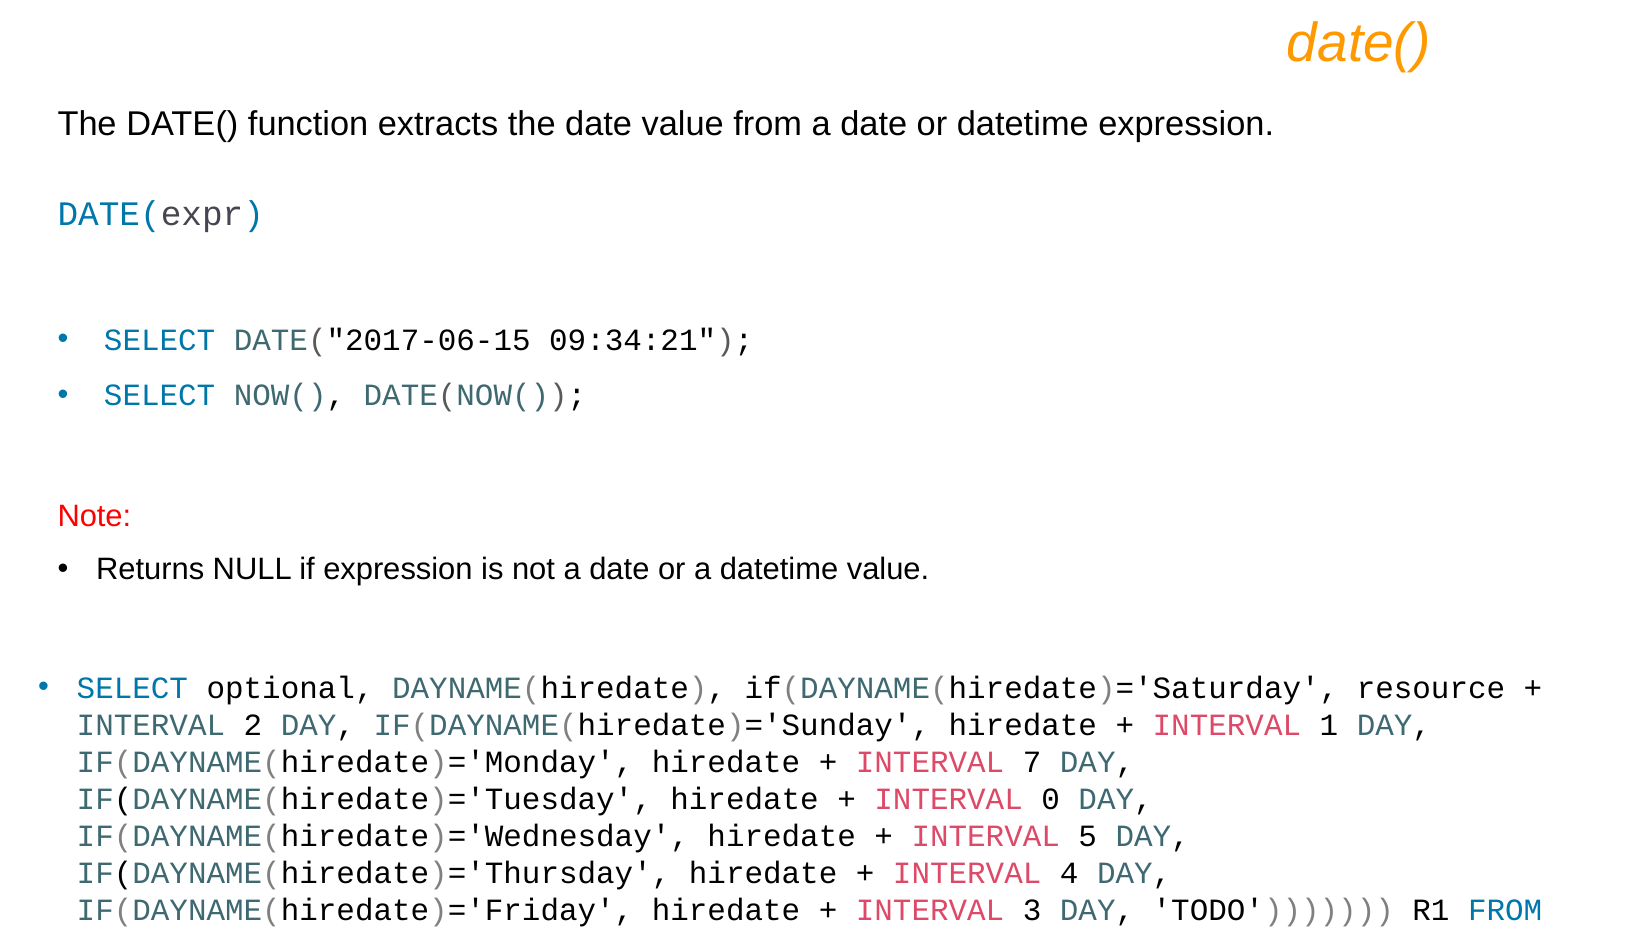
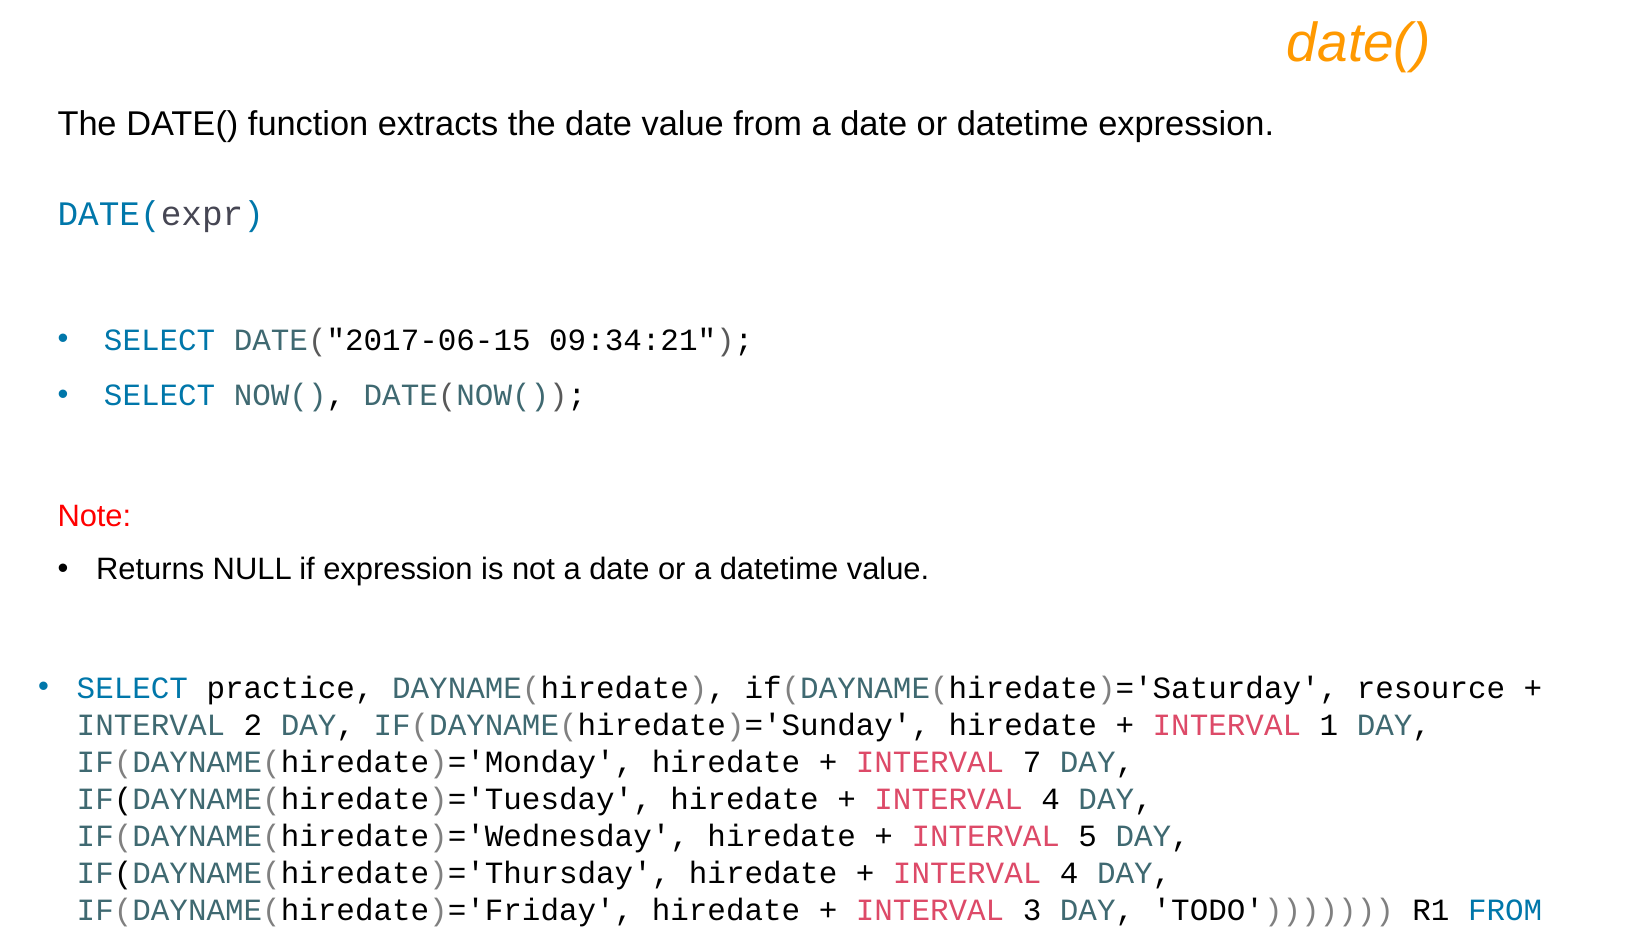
optional: optional -> practice (290, 688)
0: 0 -> 4 (1051, 800)
